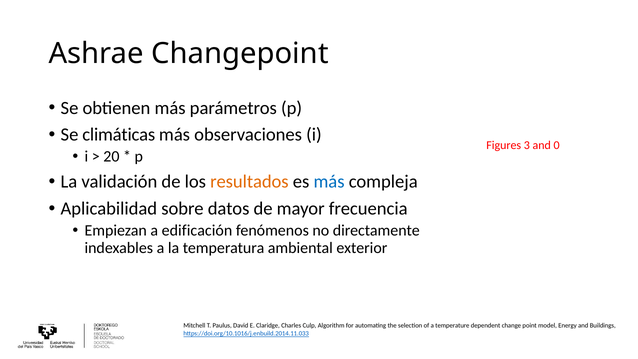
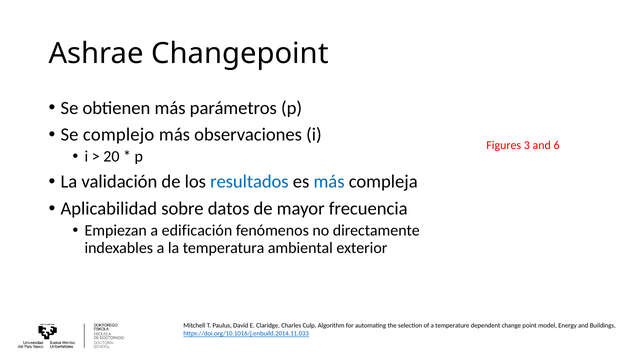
climáticas: climáticas -> complejo (119, 135)
0: 0 -> 6 (557, 145)
resultados colour: orange -> blue (249, 182)
